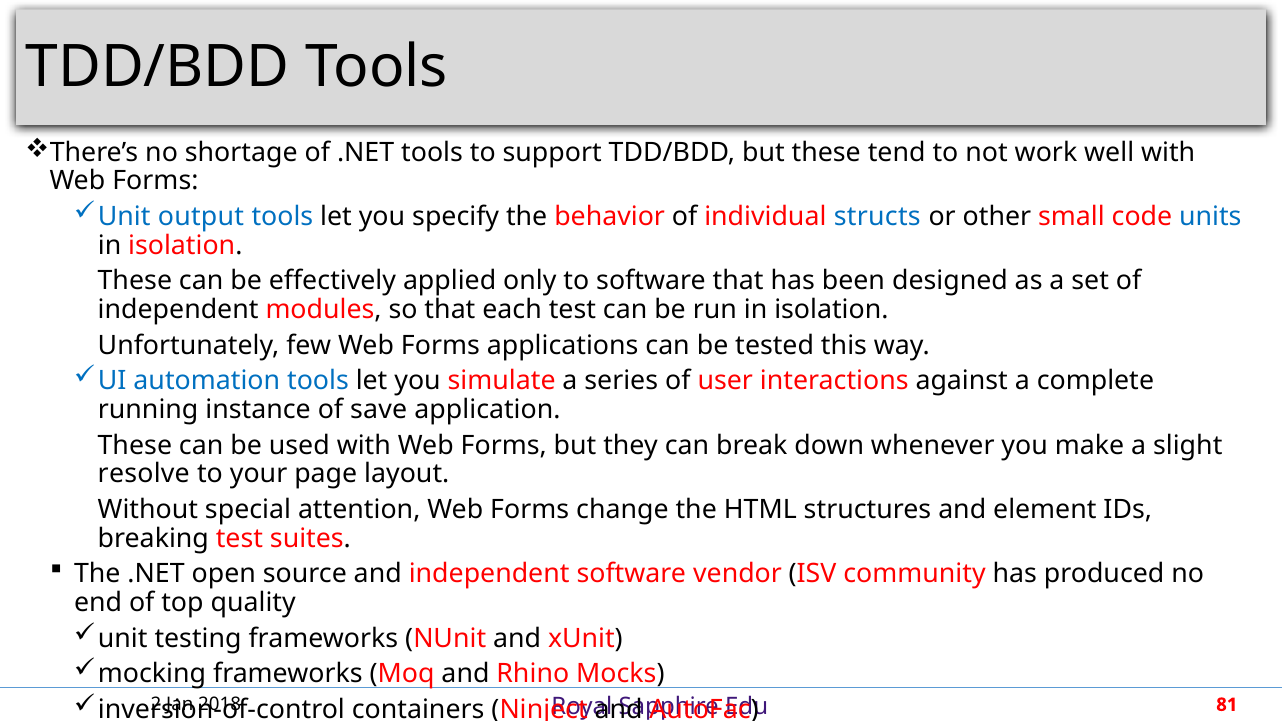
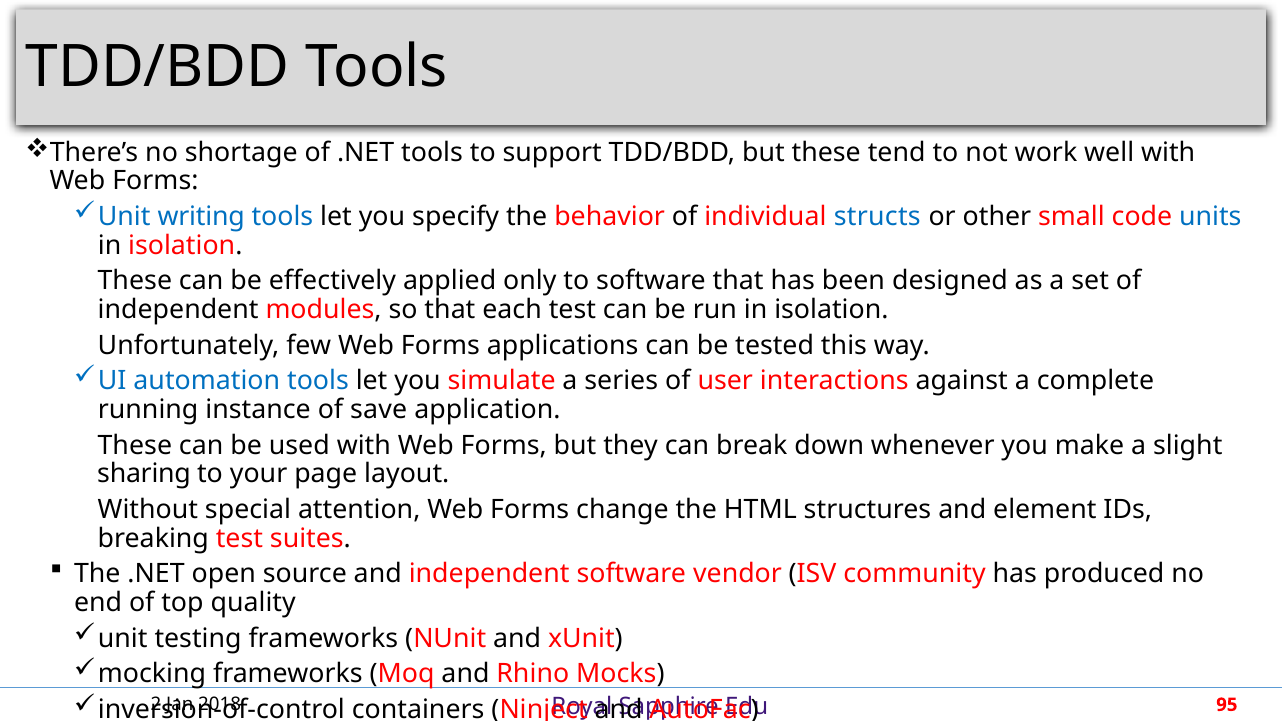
output: output -> writing (201, 217)
resolve: resolve -> sharing (144, 474)
81: 81 -> 95 (1227, 705)
